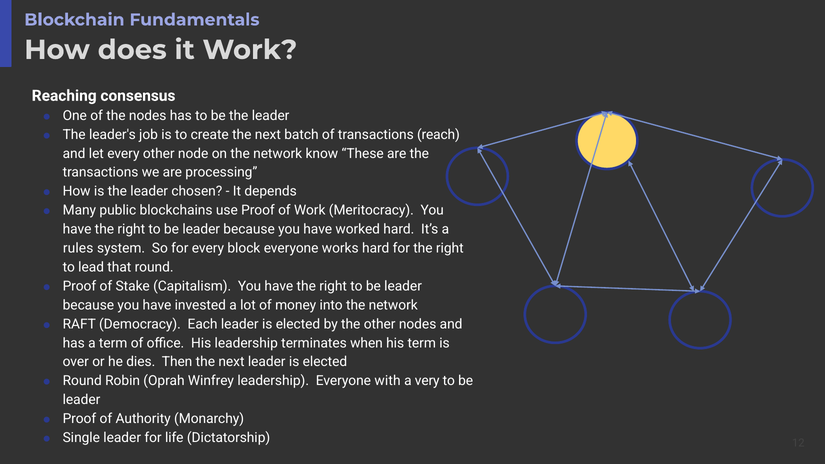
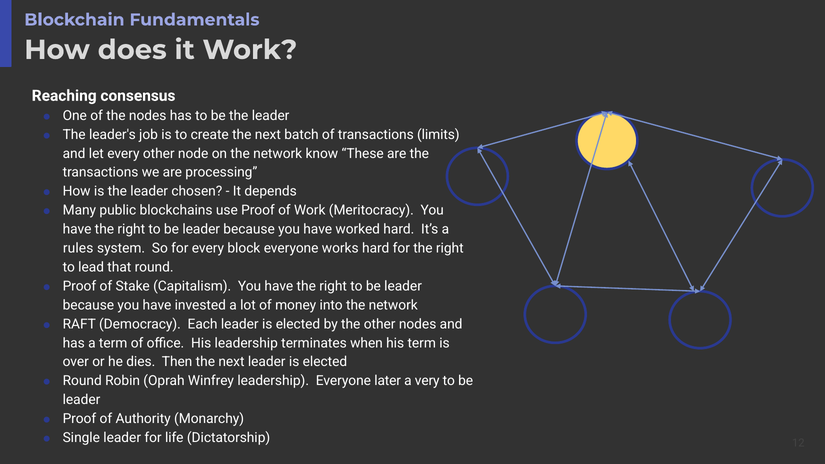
reach: reach -> limits (438, 135)
with: with -> later (388, 381)
